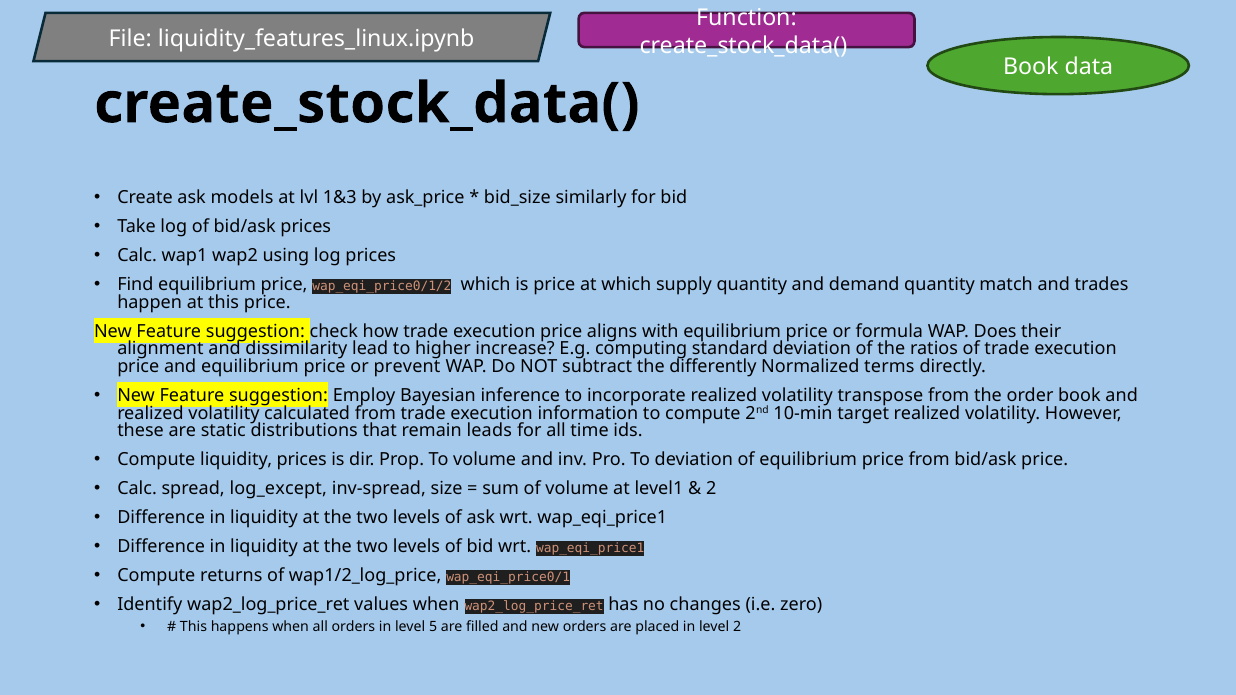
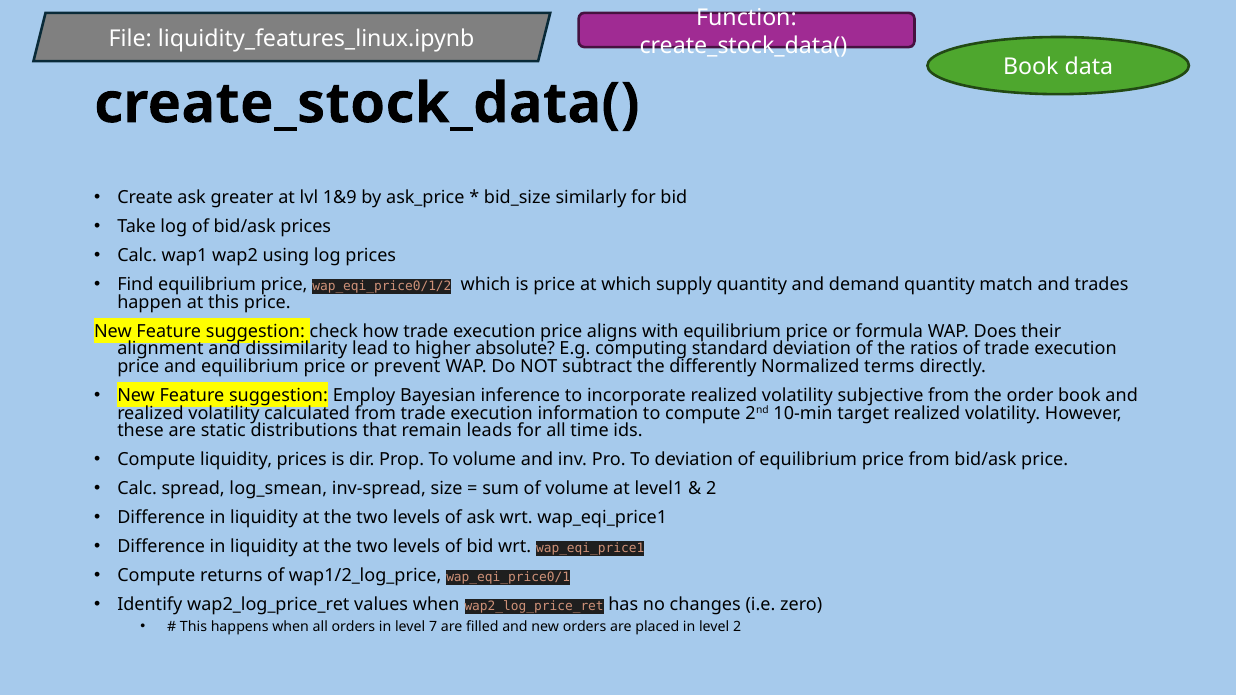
models: models -> greater (242, 198)
1&3: 1&3 -> 1&9 (340, 198)
increase: increase -> absolute (515, 349)
transpose: transpose -> subjective (881, 396)
log_except: log_except -> log_smean (278, 489)
5: 5 -> 7 (433, 627)
